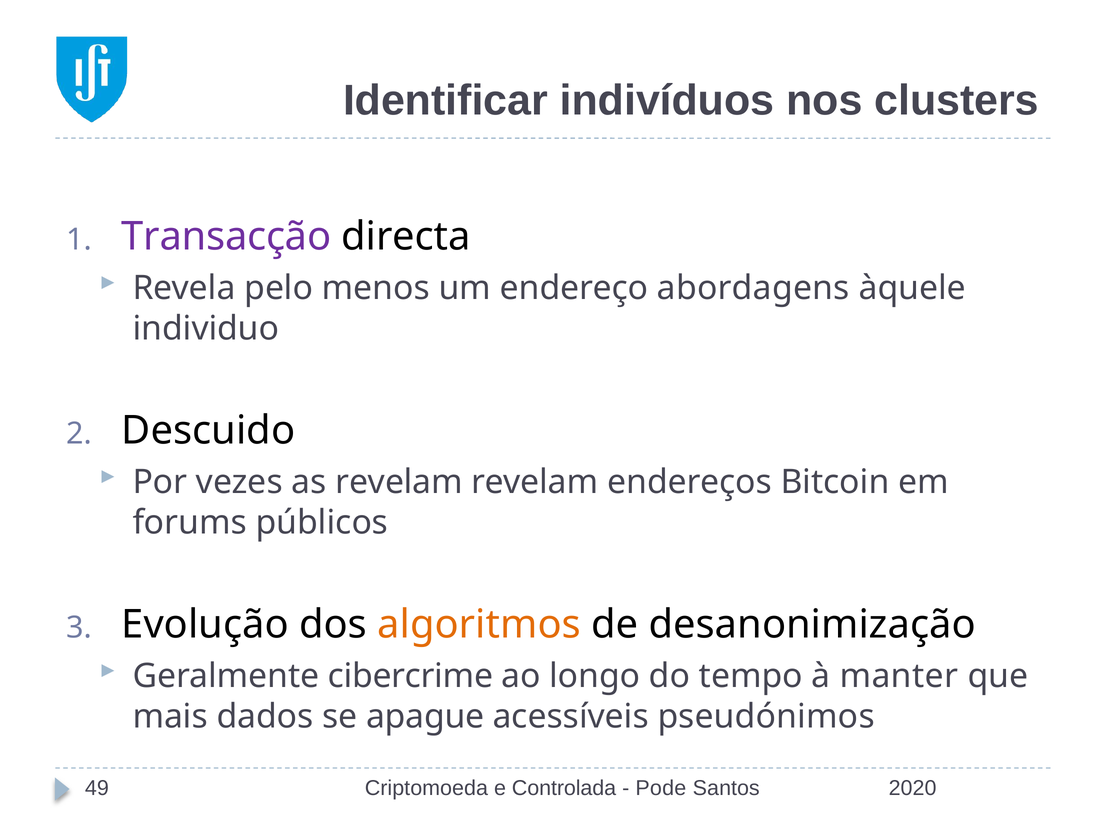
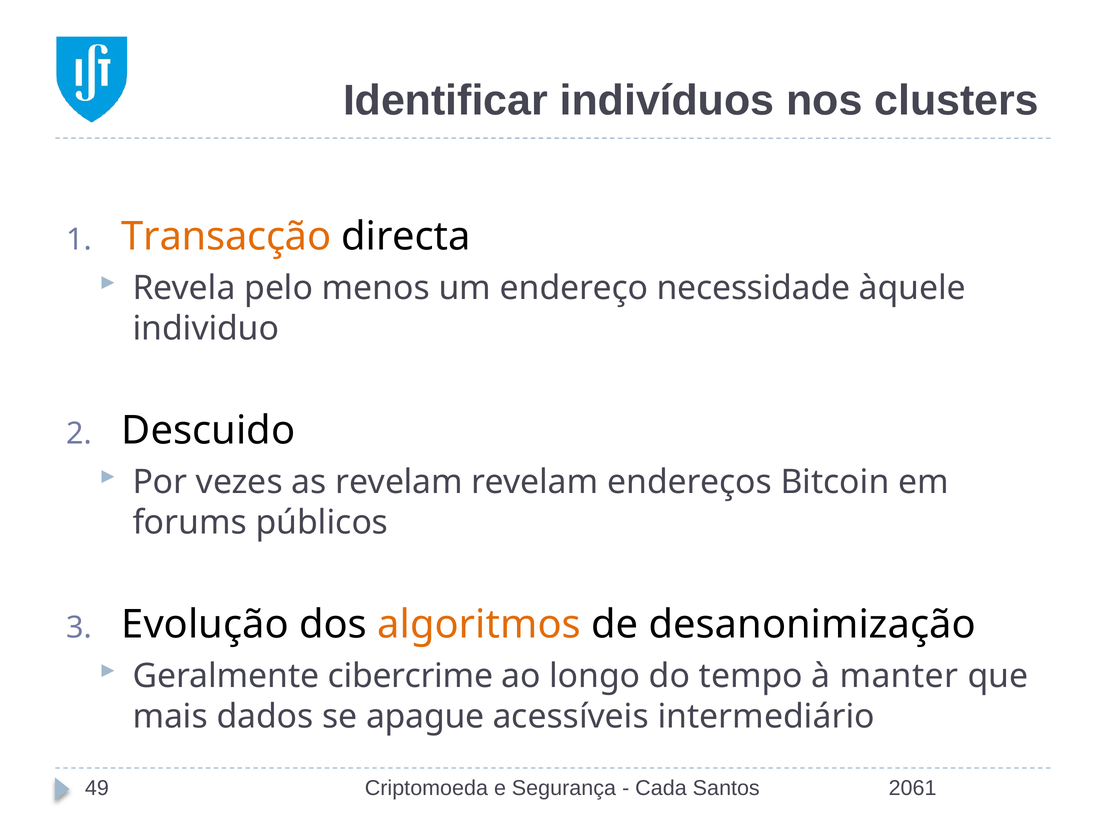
Transacção colour: purple -> orange (226, 237)
abordagens: abordagens -> necessidade (753, 288)
pseudónimos: pseudónimos -> intermediário (766, 717)
Controlada: Controlada -> Segurança (564, 789)
Pode: Pode -> Cada (661, 789)
2020: 2020 -> 2061 (913, 789)
